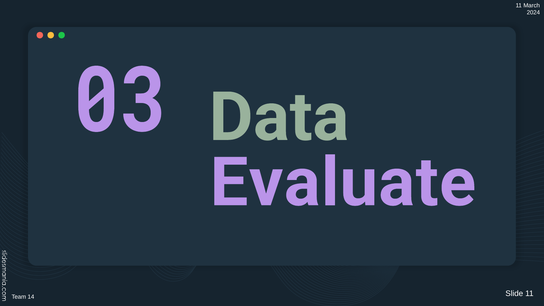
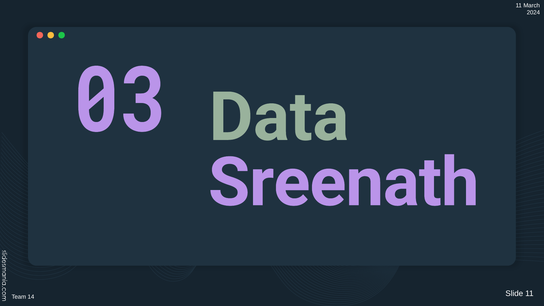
Evaluate: Evaluate -> Sreenath (344, 183)
